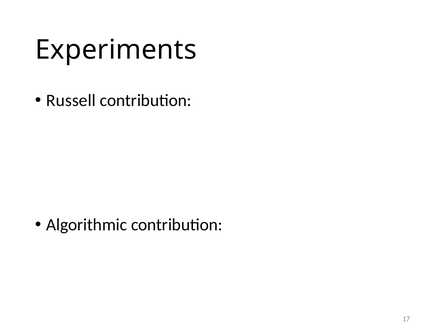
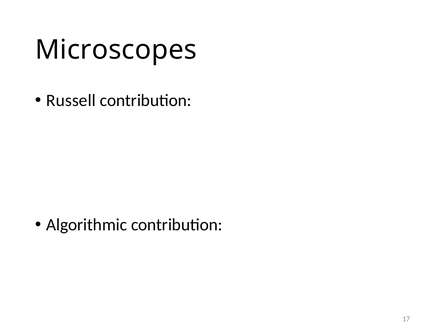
Experiments: Experiments -> Microscopes (116, 50)
